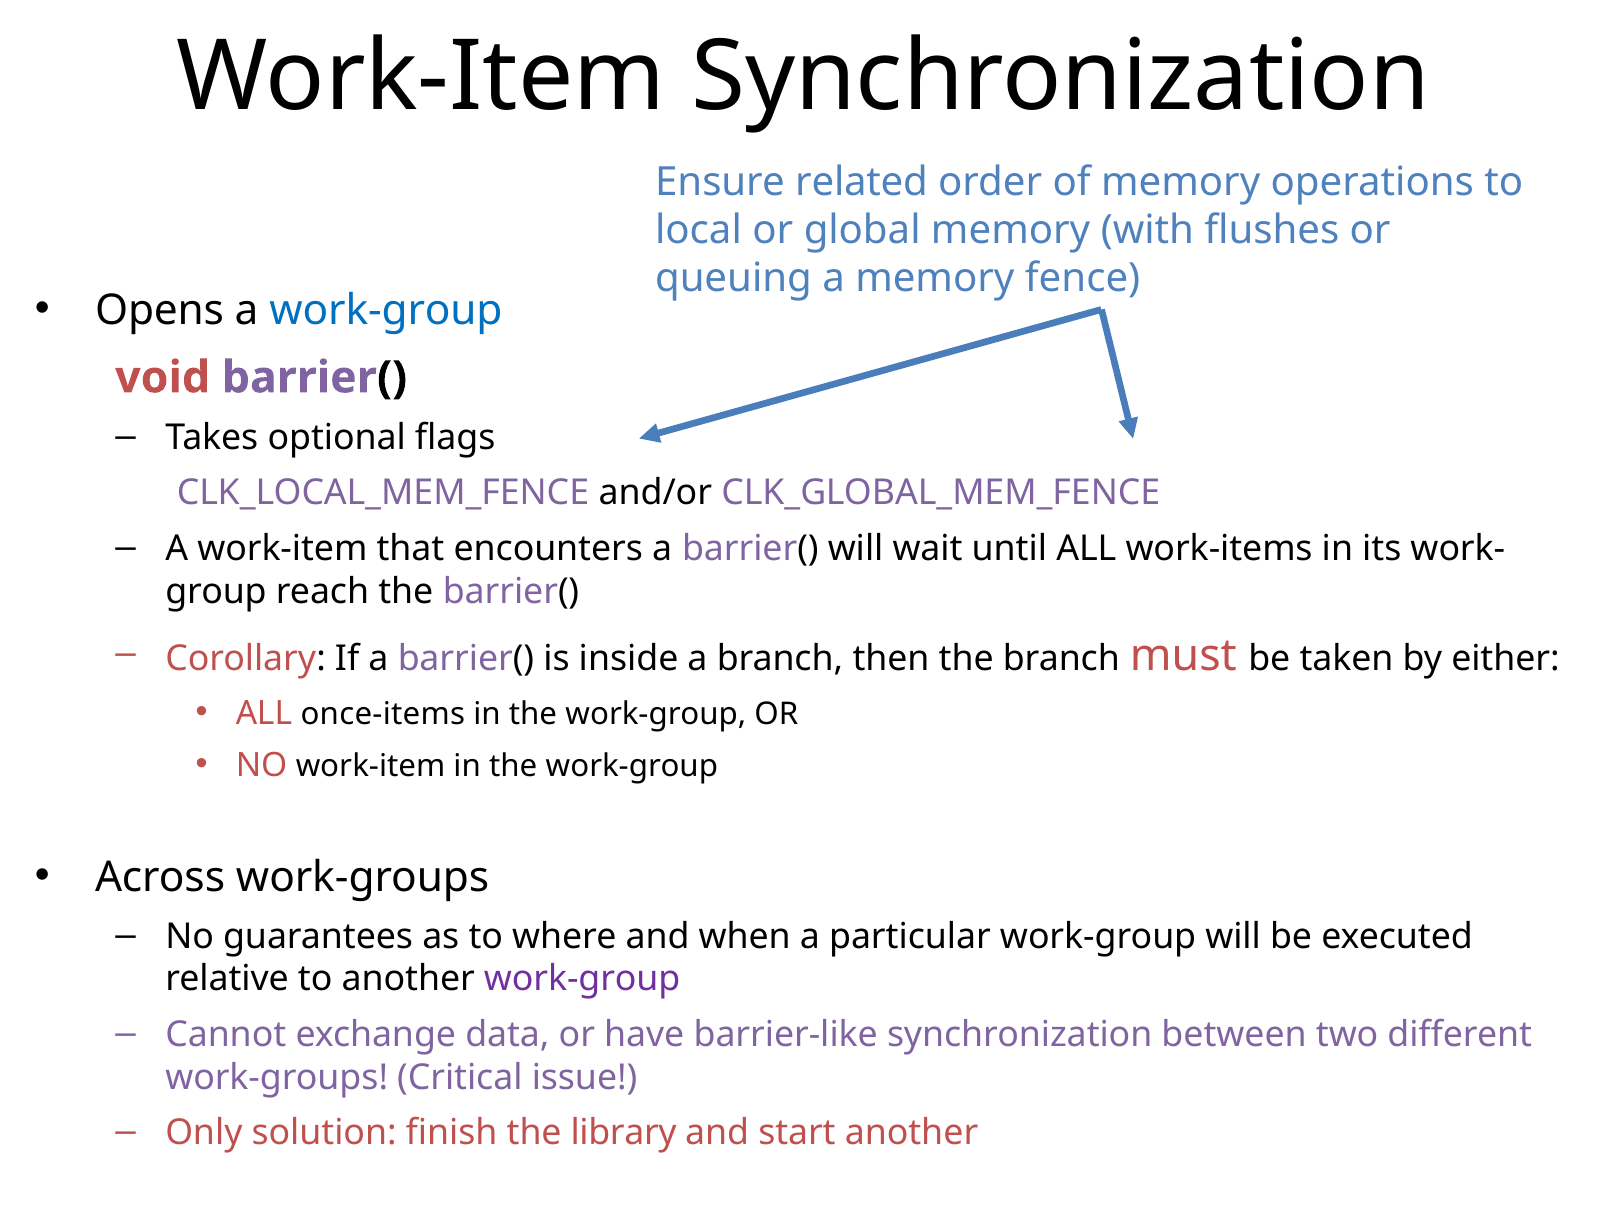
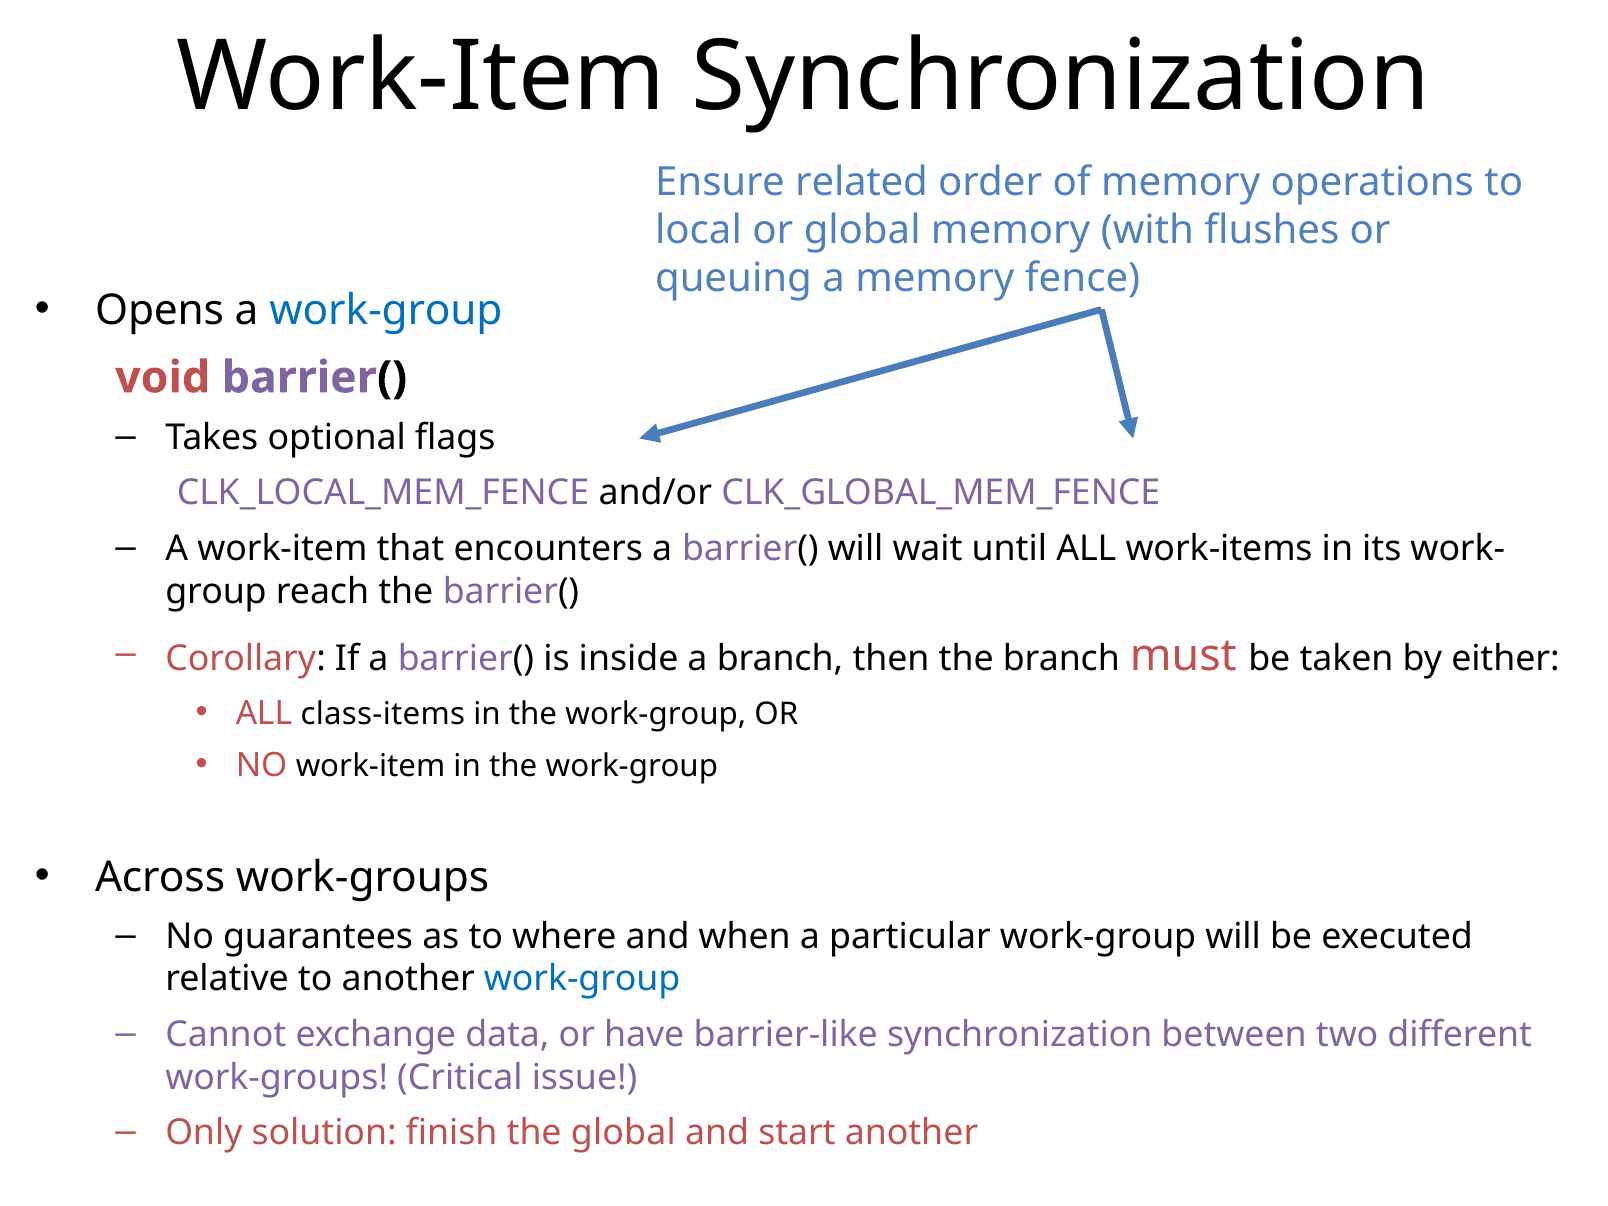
once-items: once-items -> class-items (383, 714)
work-group colour: purple -> blue (582, 979)
the library: library -> global (623, 1133)
